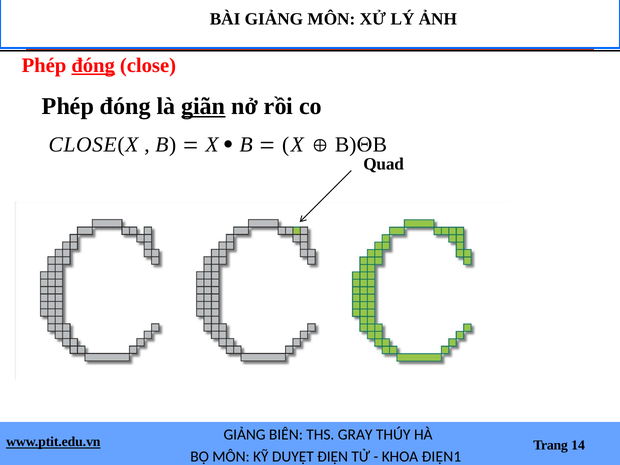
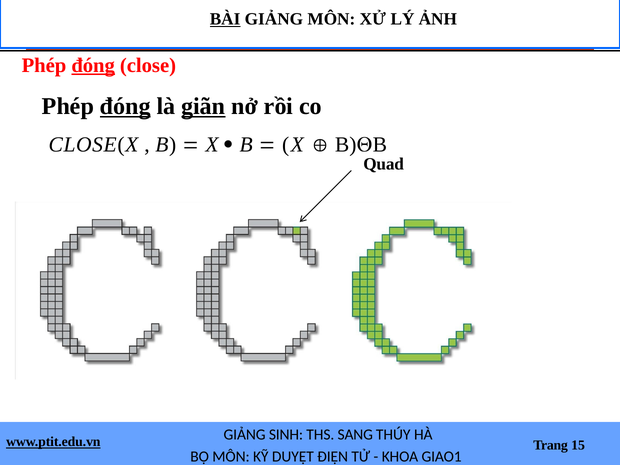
BÀI underline: none -> present (225, 19)
đóng underline: none -> present (125, 106)
BIÊN: BIÊN -> SINH (286, 435)
GRAY: GRAY -> SANG (355, 435)
14: 14 -> 15 (578, 445)
ĐIỆN1: ĐIỆN1 -> GIAO1 (442, 457)
